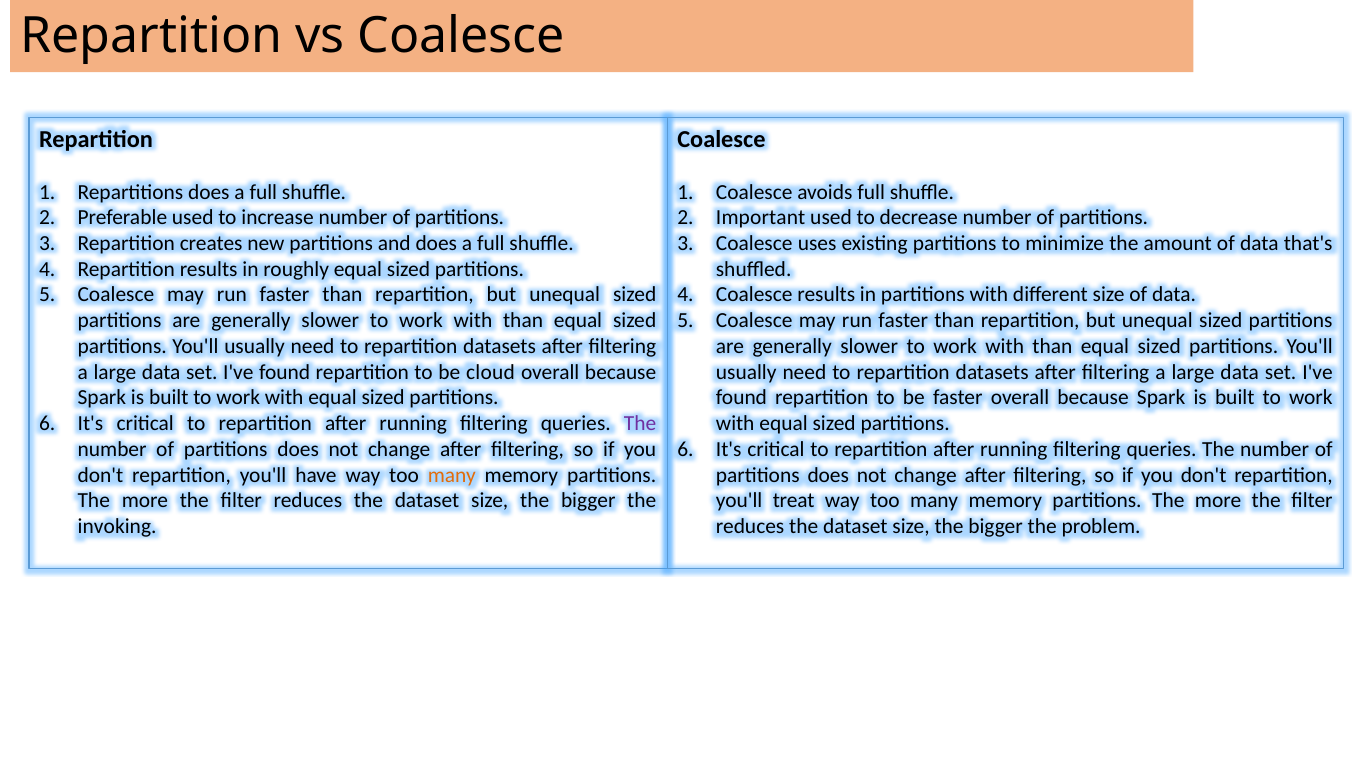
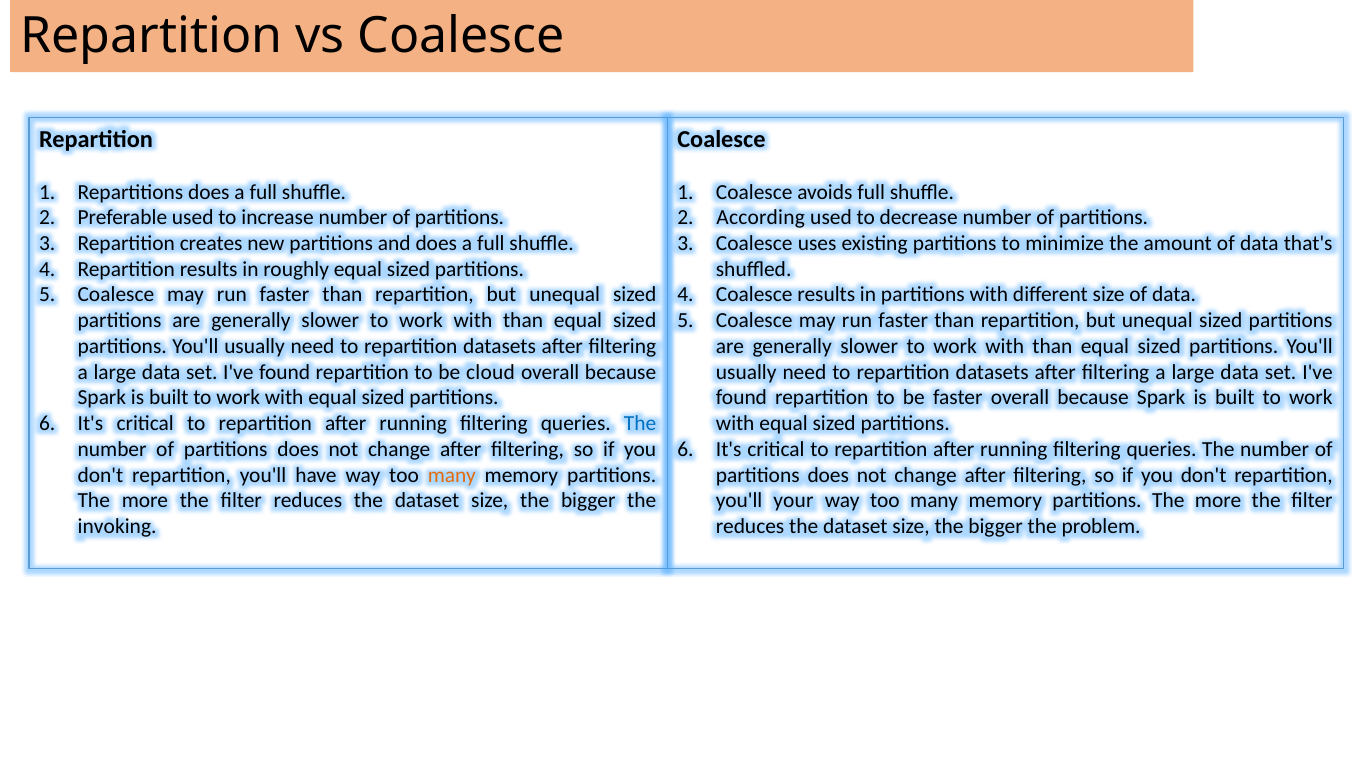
Important: Important -> According (761, 218)
The colour: purple -> blue (640, 423)
treat: treat -> your (793, 501)
